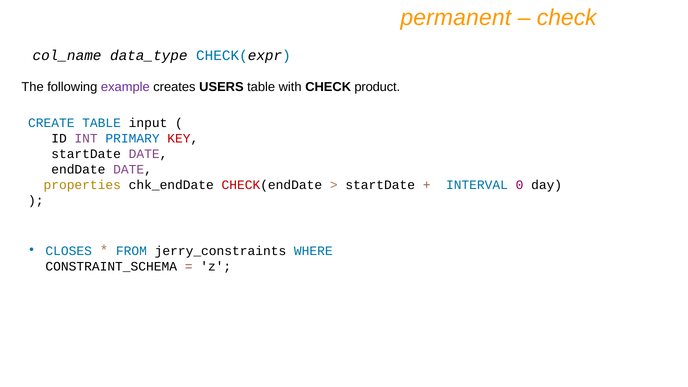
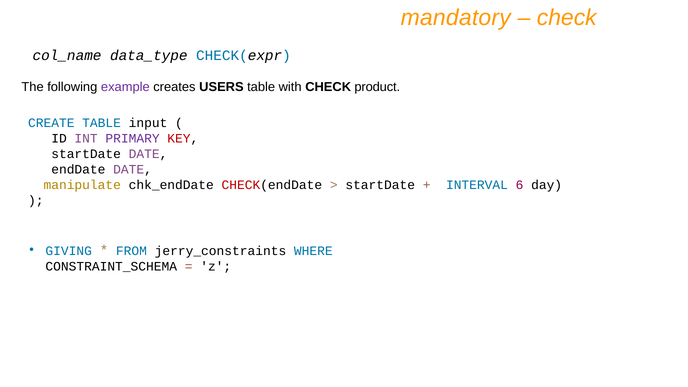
permanent: permanent -> mandatory (456, 18)
PRIMARY colour: blue -> purple (133, 138)
properties: properties -> manipulate (82, 185)
0: 0 -> 6 (520, 185)
CLOSES: CLOSES -> GIVING (69, 251)
